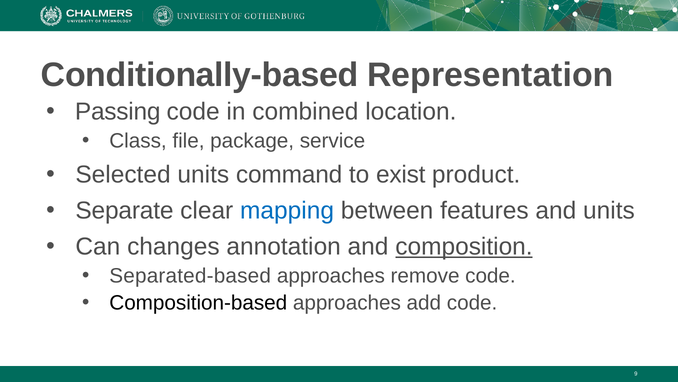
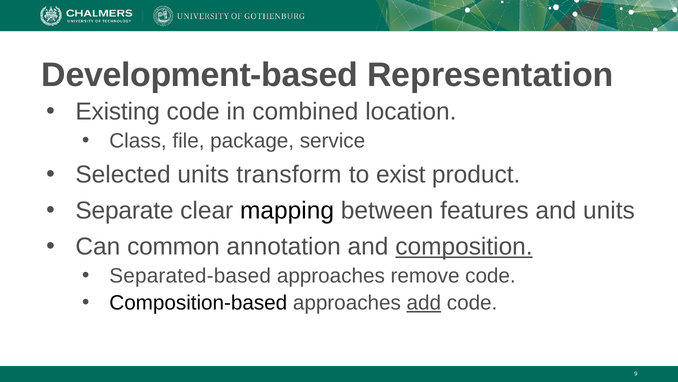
Conditionally-based: Conditionally-based -> Development-based (200, 75)
Passing: Passing -> Existing (118, 112)
command: command -> transform (289, 174)
mapping colour: blue -> black (287, 210)
changes: changes -> common (173, 246)
add underline: none -> present (424, 302)
